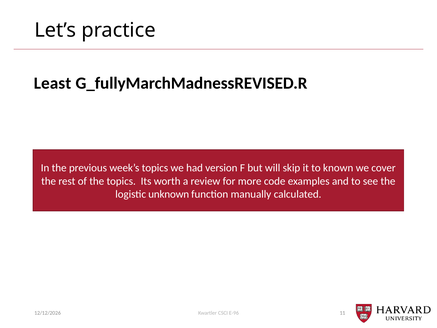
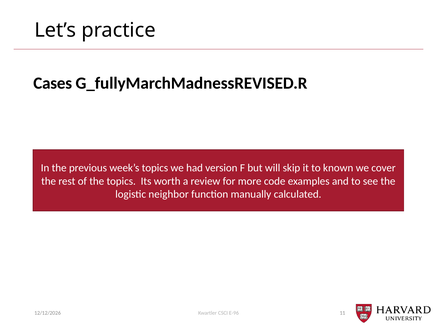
Least: Least -> Cases (53, 83)
unknown: unknown -> neighbor (169, 194)
